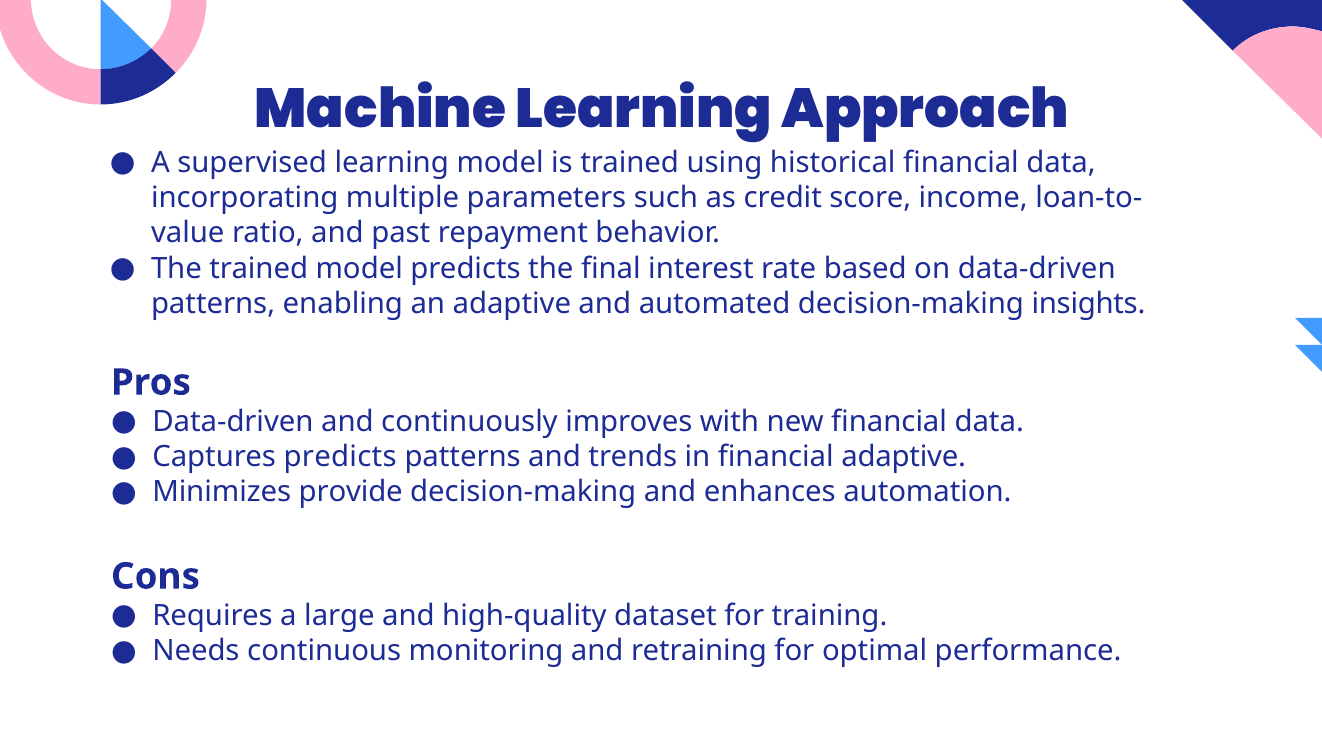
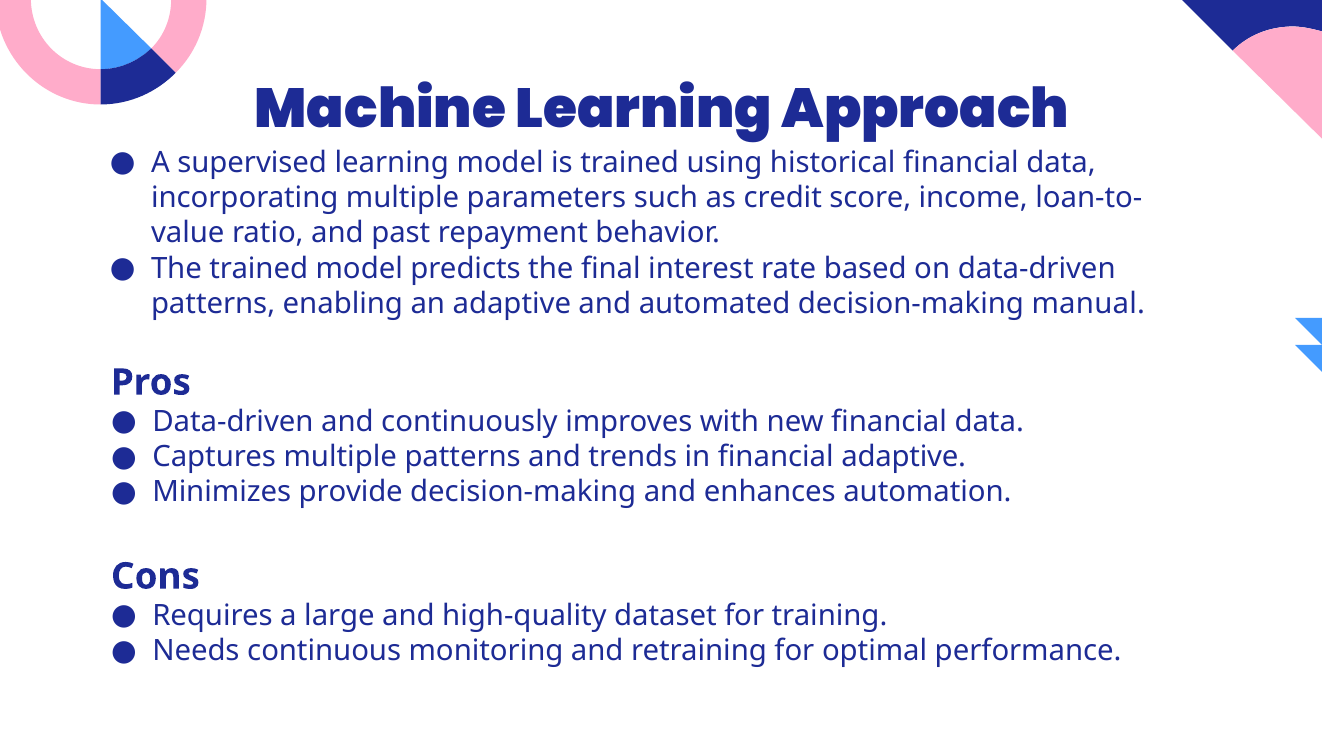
insights: insights -> manual (1088, 304)
Captures predicts: predicts -> multiple (340, 457)
